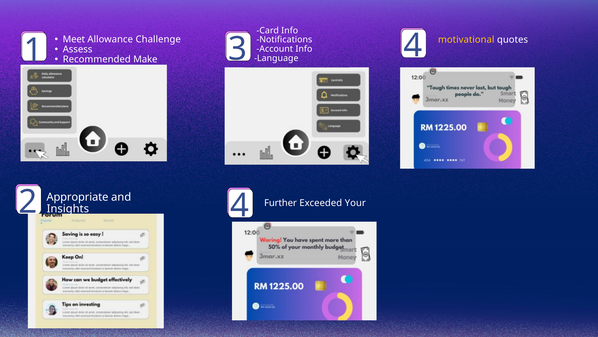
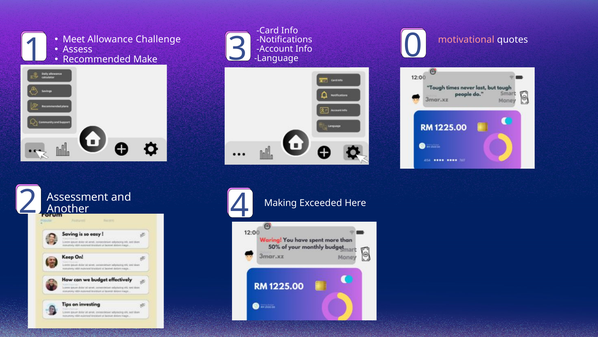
motivational colour: yellow -> pink (466, 40)
3 4: 4 -> 0 (413, 46)
Appropriate: Appropriate -> Assessment (77, 197)
Further: Further -> Making (280, 203)
Your: Your -> Here (355, 203)
Insights: Insights -> Another (68, 209)
